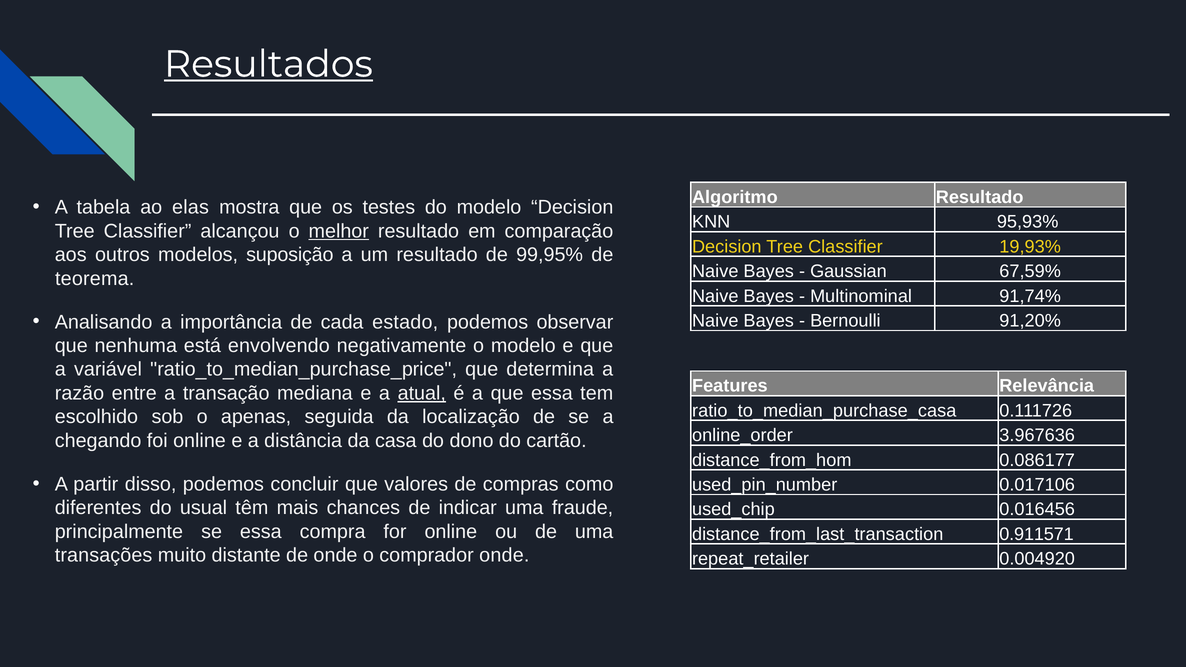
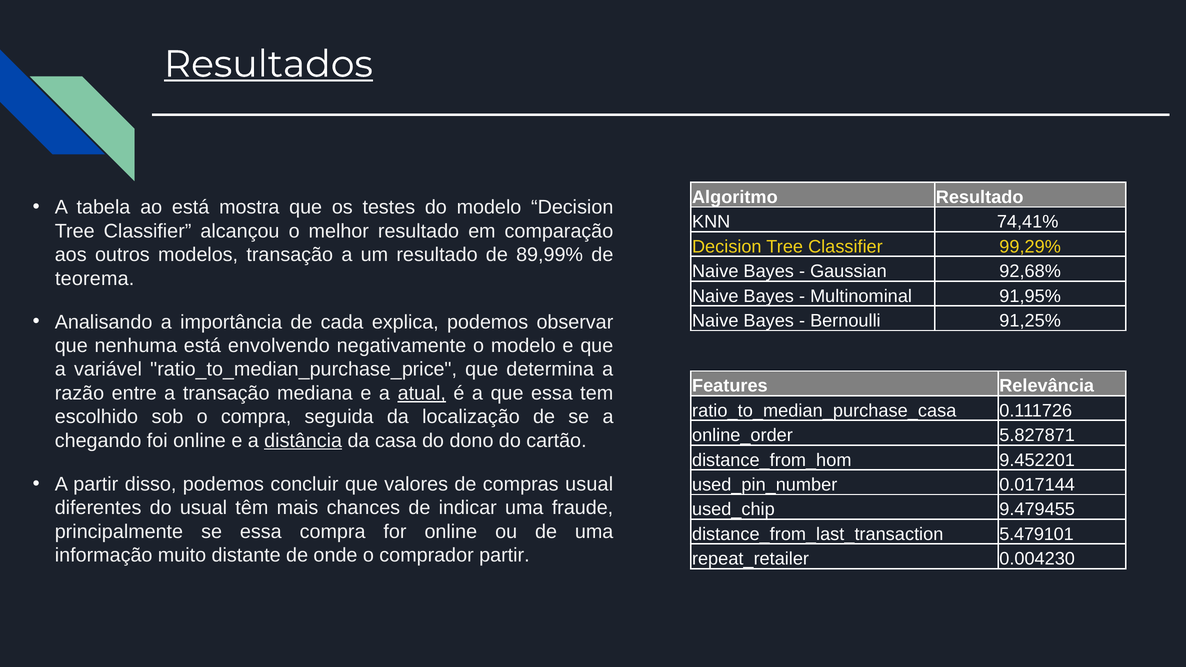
ao elas: elas -> está (191, 207)
95,93%: 95,93% -> 74,41% (1028, 222)
melhor underline: present -> none (339, 231)
19,93%: 19,93% -> 99,29% (1030, 247)
modelos suposição: suposição -> transação (290, 255)
99,95%: 99,95% -> 89,99% (550, 255)
67,59%: 67,59% -> 92,68% (1030, 271)
91,74%: 91,74% -> 91,95% (1030, 296)
estado: estado -> explica (405, 322)
91,20%: 91,20% -> 91,25% (1030, 321)
o apenas: apenas -> compra (256, 417)
3.967636: 3.967636 -> 5.827871 (1037, 435)
distância underline: none -> present (303, 441)
0.086177: 0.086177 -> 9.452201 (1037, 460)
compras como: como -> usual (589, 484)
0.017106: 0.017106 -> 0.017144 (1037, 485)
0.016456: 0.016456 -> 9.479455 (1037, 510)
0.911571: 0.911571 -> 5.479101 (1037, 534)
transações: transações -> informação (104, 555)
comprador onde: onde -> partir (504, 555)
0.004920: 0.004920 -> 0.004230 (1037, 559)
